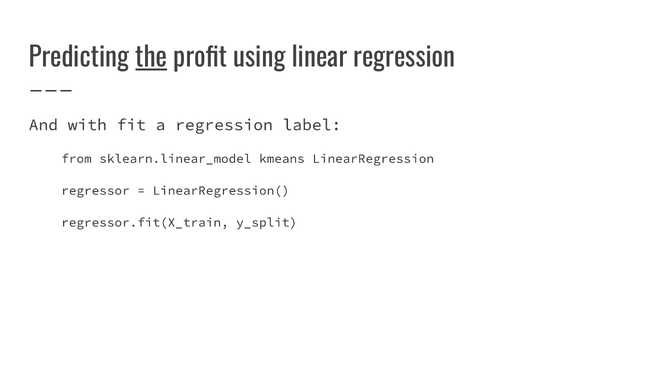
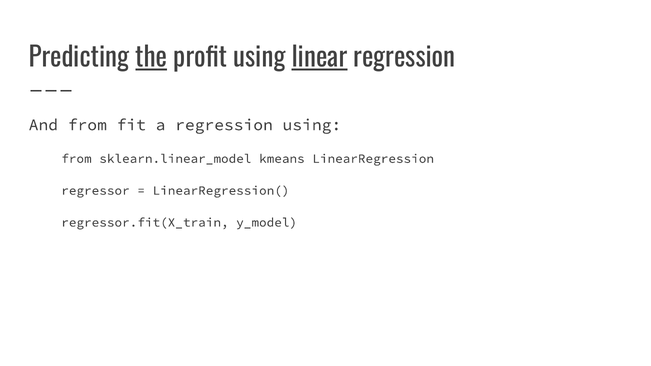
linear underline: none -> present (320, 58)
And with: with -> from (87, 125)
regression label: label -> using (312, 125)
y_split: y_split -> y_model (267, 223)
